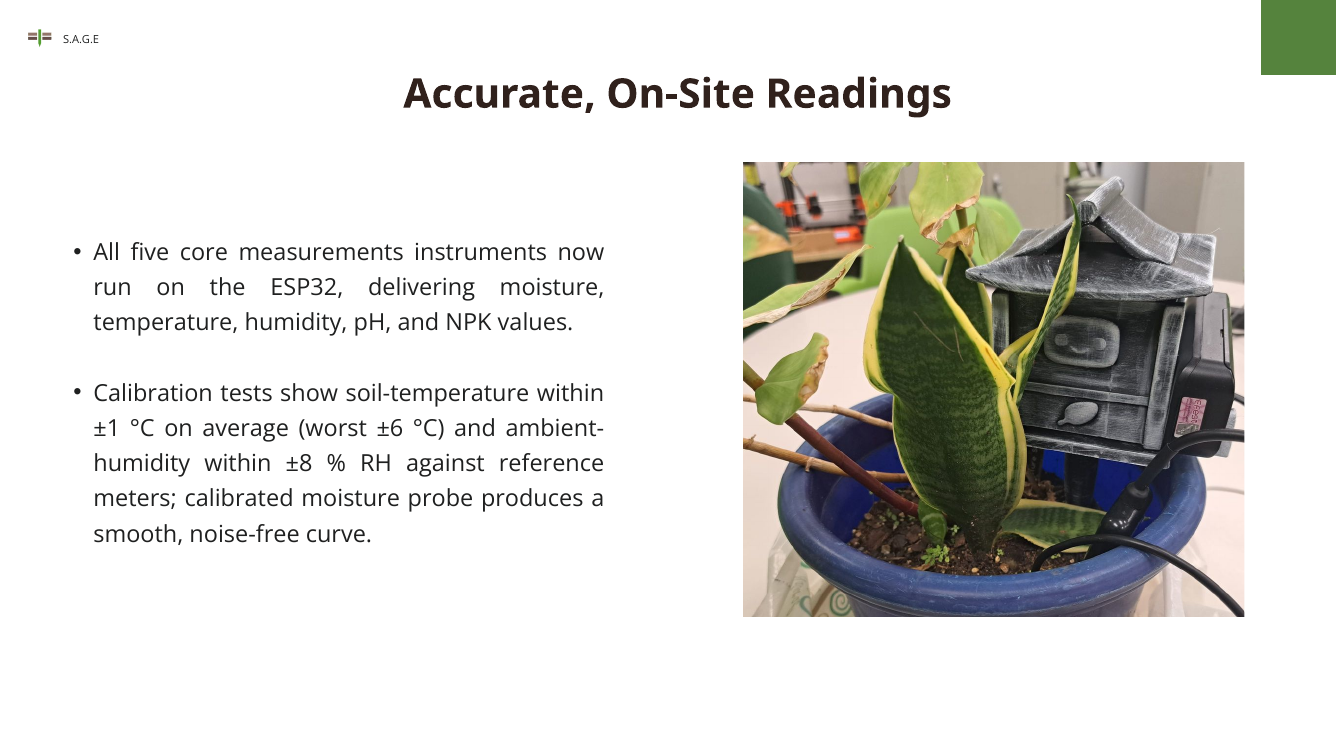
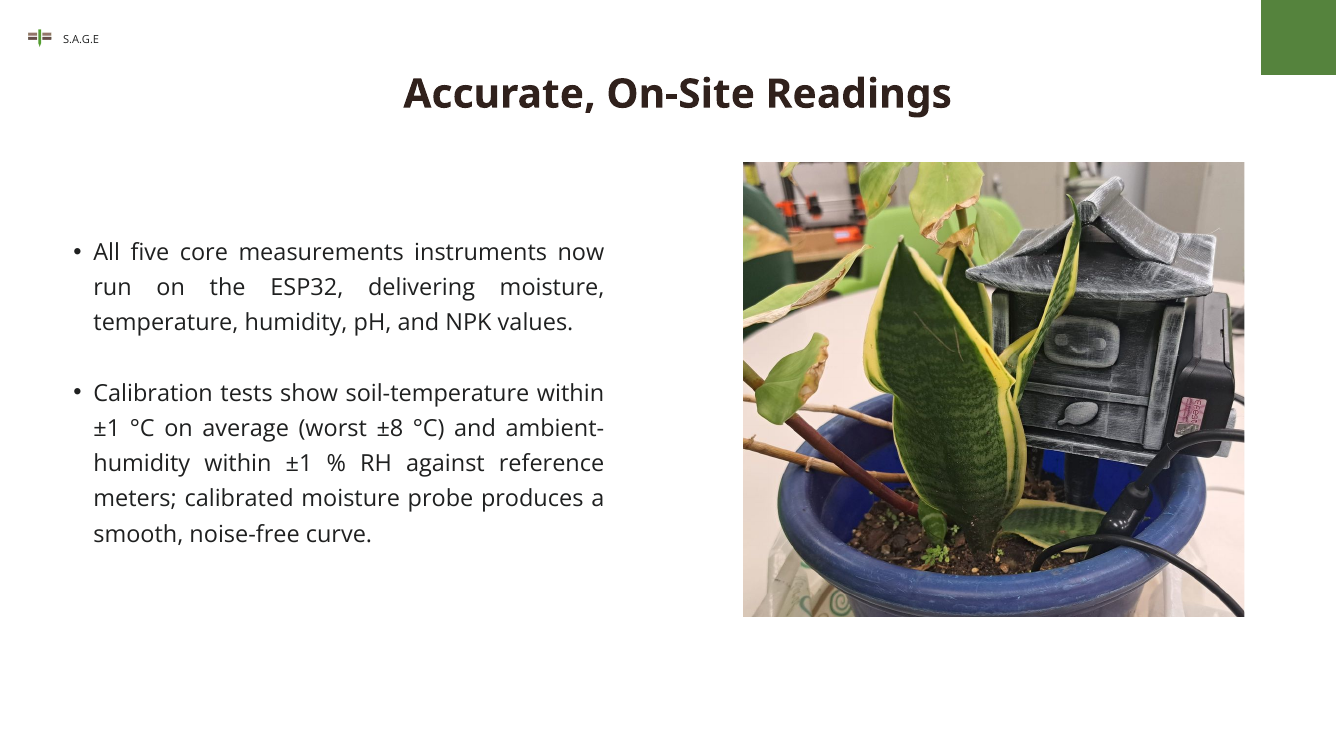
±6: ±6 -> ±8 (390, 428)
humidity within ±8: ±8 -> ±1 (299, 464)
